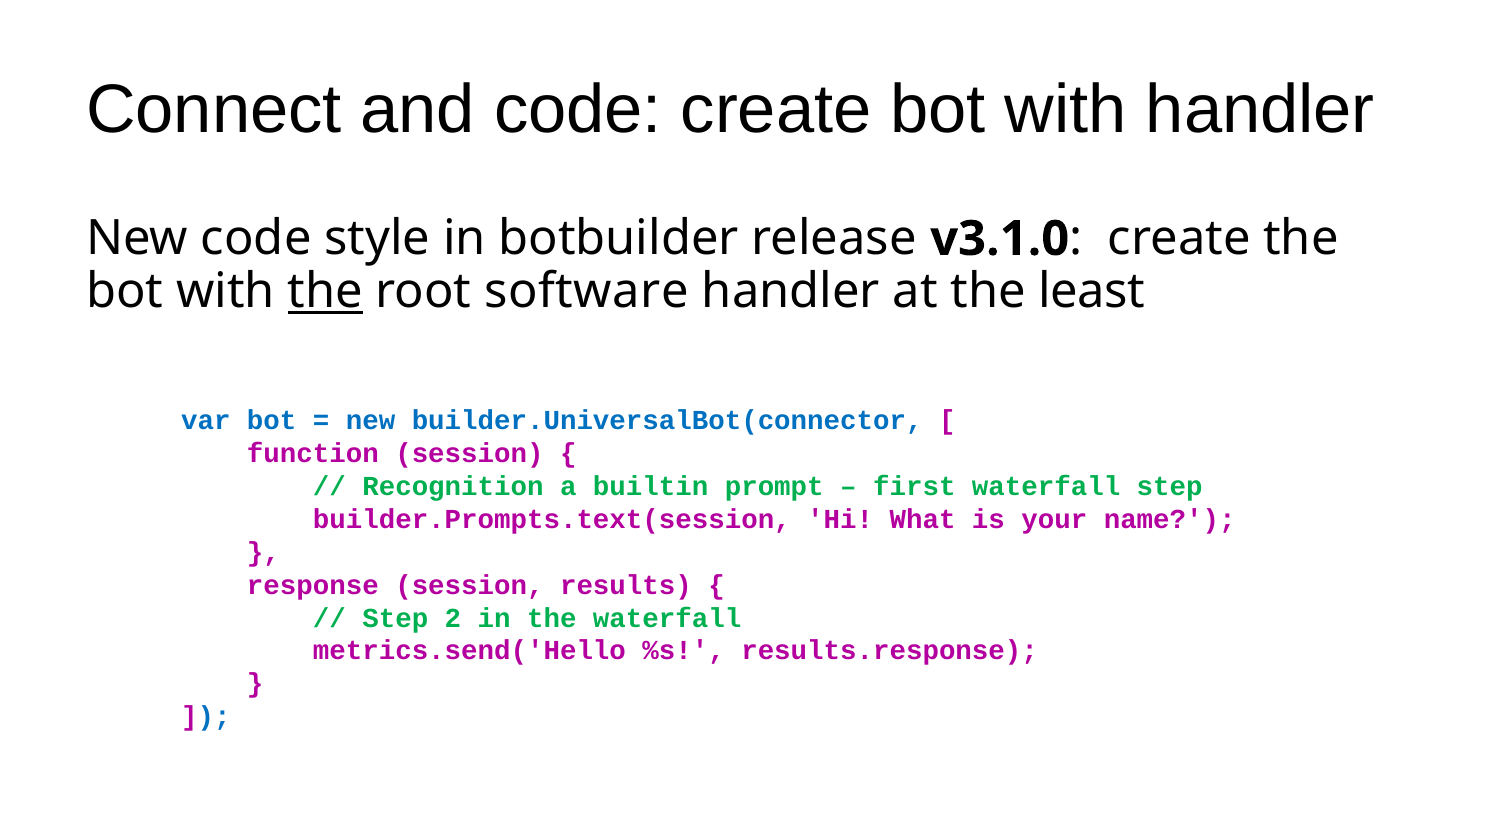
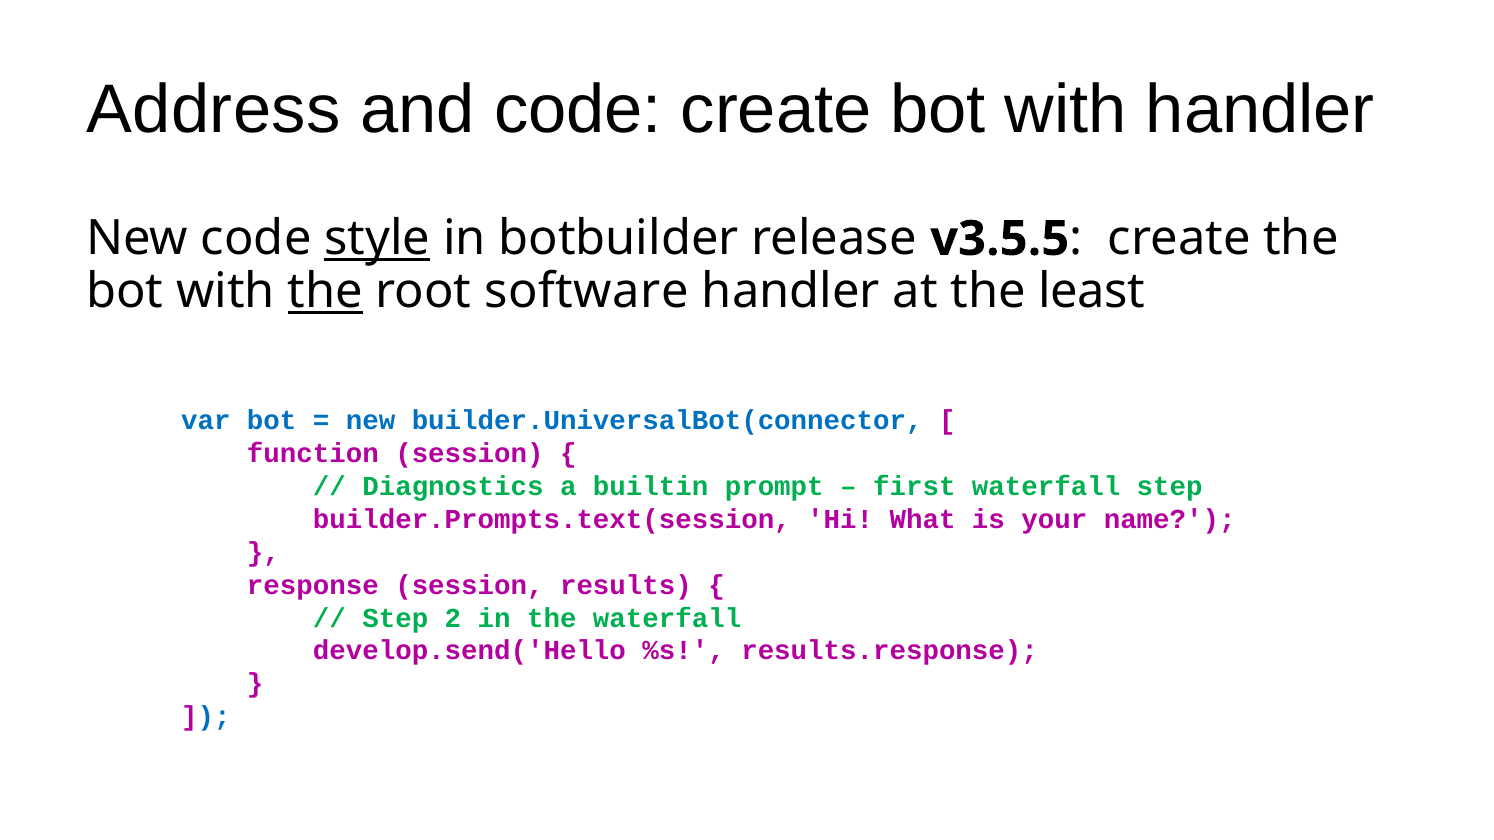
Connect: Connect -> Address (214, 110)
style underline: none -> present (377, 239)
v3.1.0: v3.1.0 -> v3.5.5 (1000, 239)
Recognition: Recognition -> Diagnostics (453, 486)
metrics.send('Hello: metrics.send('Hello -> develop.send('Hello (469, 651)
